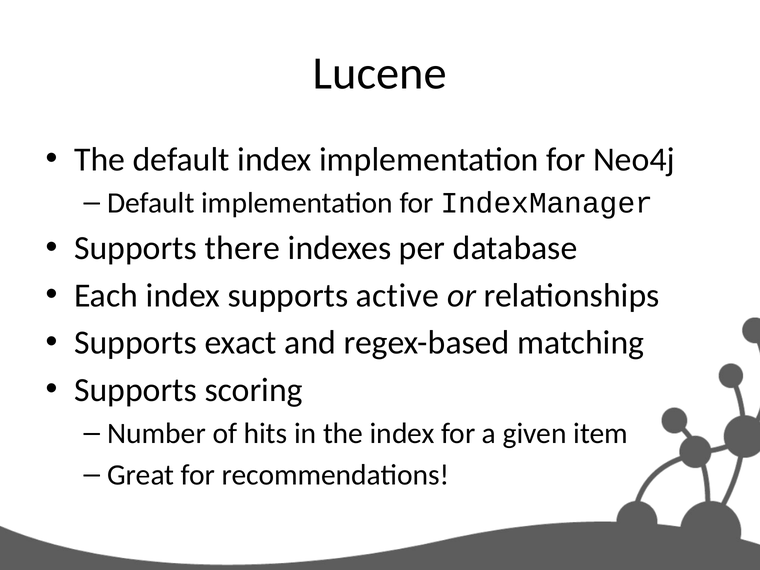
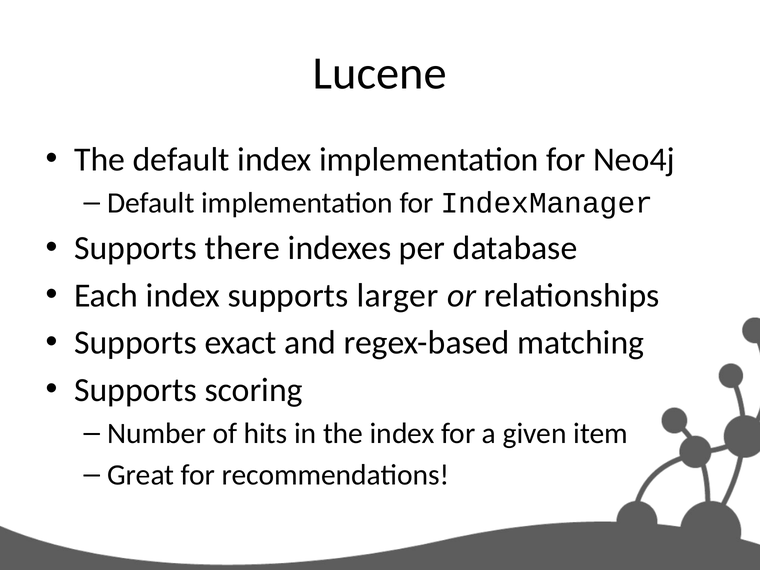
active: active -> larger (397, 295)
